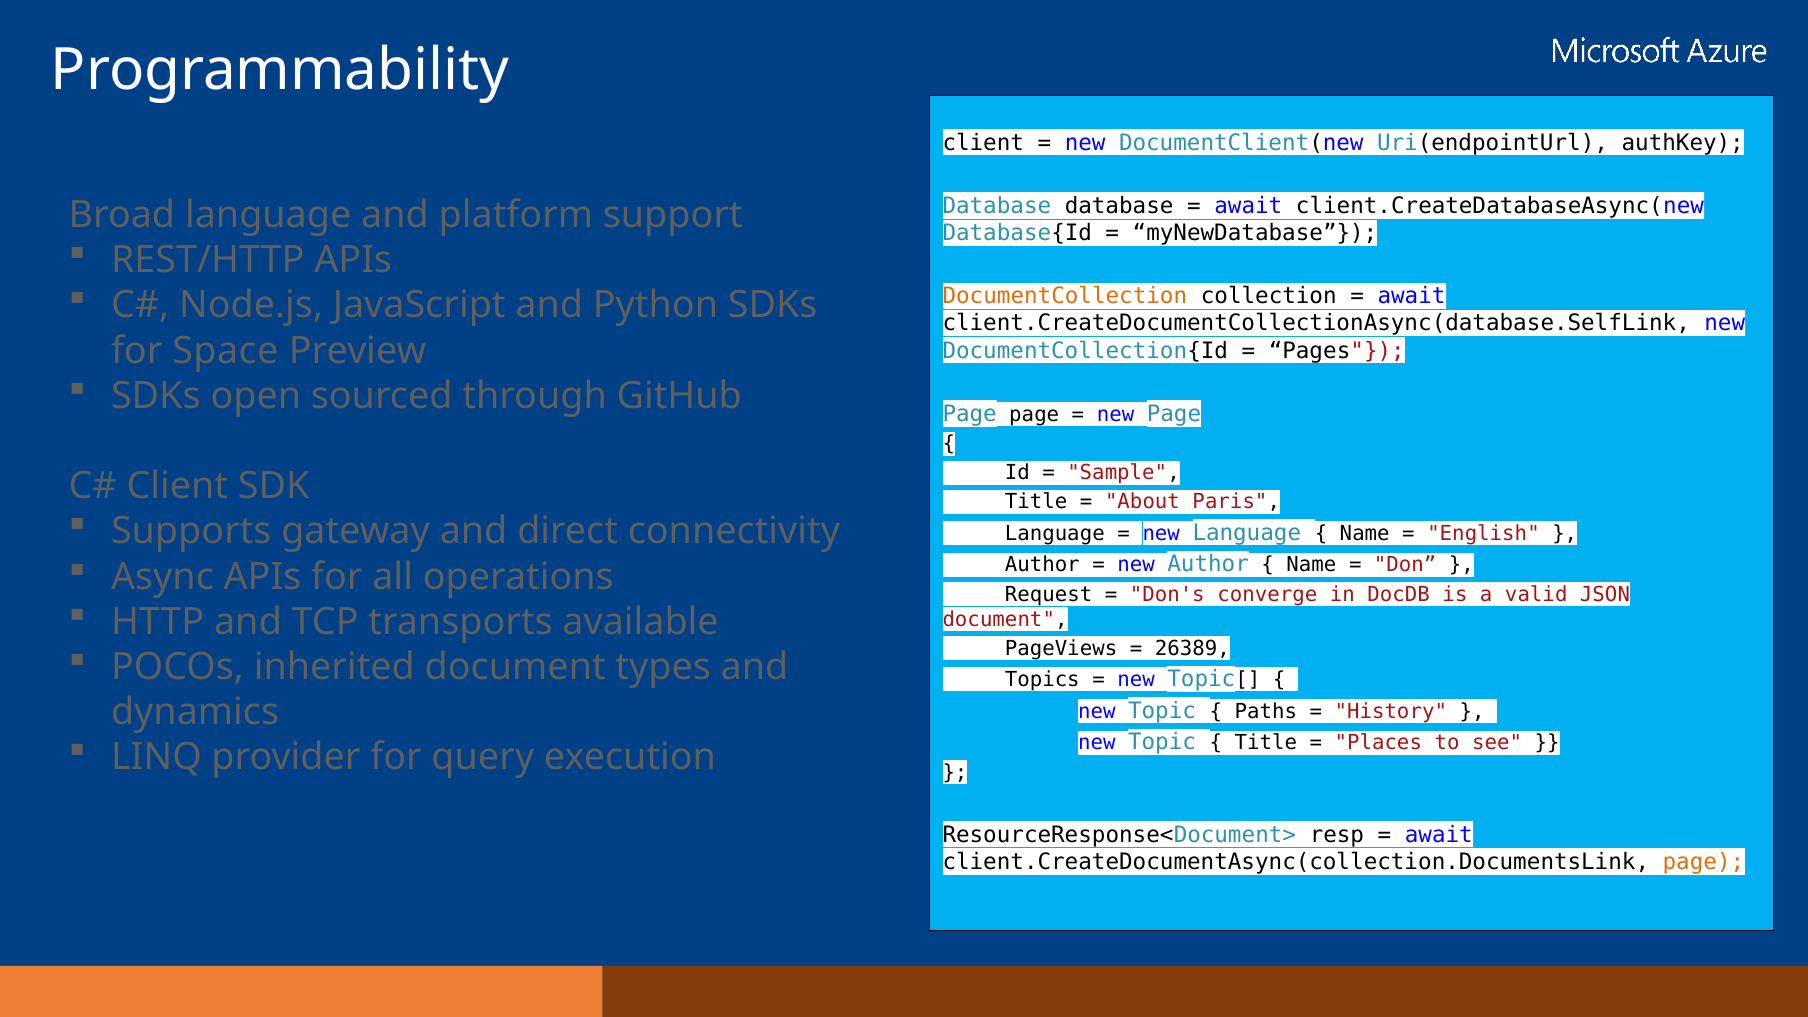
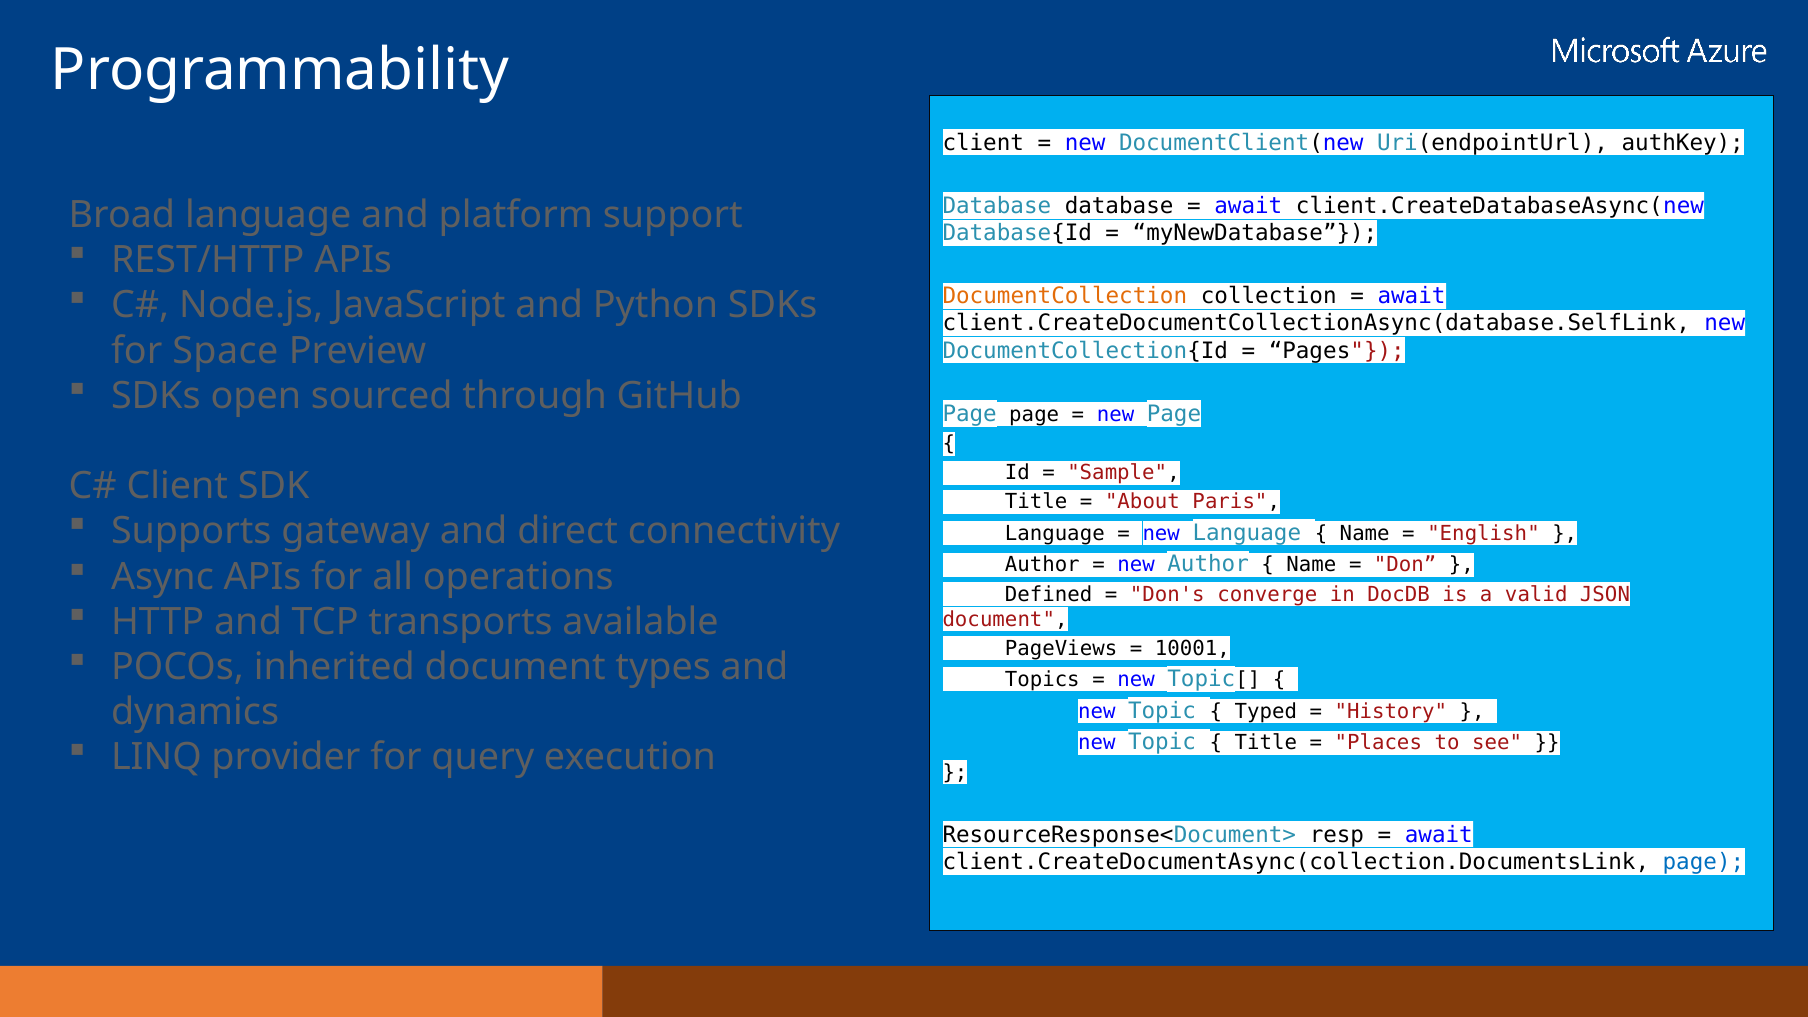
Request: Request -> Defined (1049, 594)
26389: 26389 -> 10001 (1192, 648)
Paths: Paths -> Typed (1266, 711)
page colour: orange -> blue (1703, 862)
